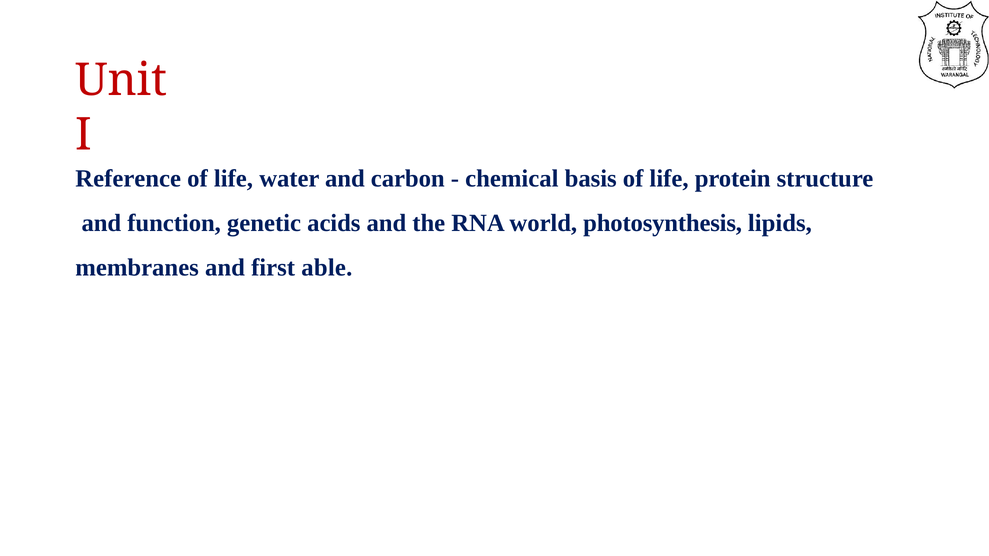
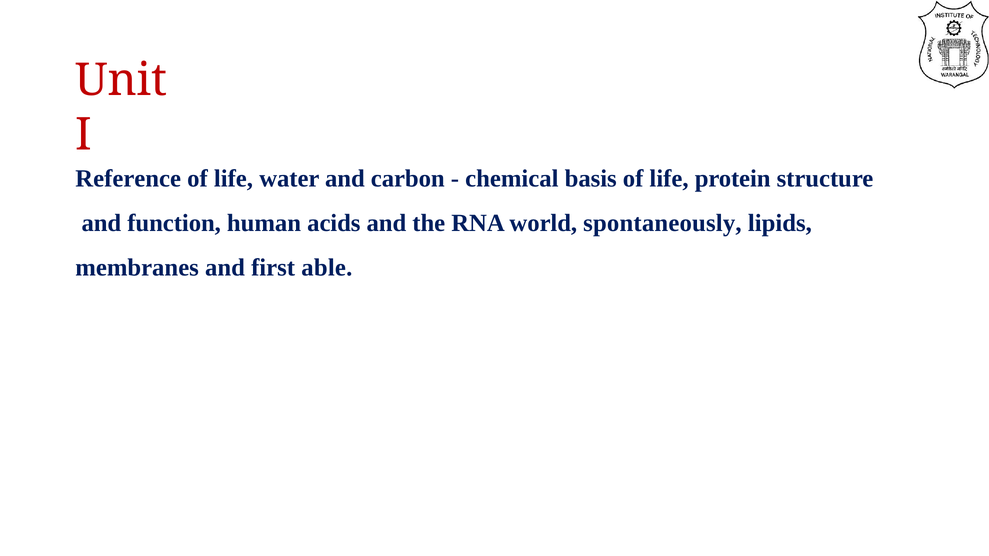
genetic: genetic -> human (264, 223)
photosynthesis: photosynthesis -> spontaneously (662, 223)
